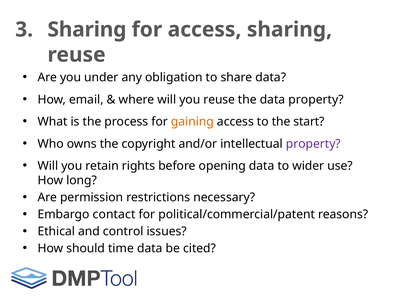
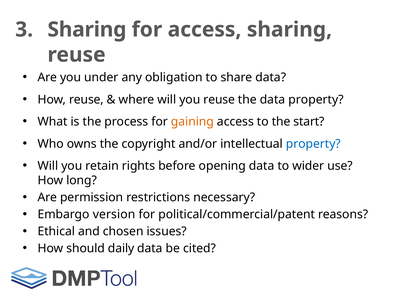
How email: email -> reuse (86, 99)
property colour: purple -> blue (313, 144)
contact: contact -> version (114, 214)
control: control -> chosen (123, 231)
time: time -> daily (121, 248)
